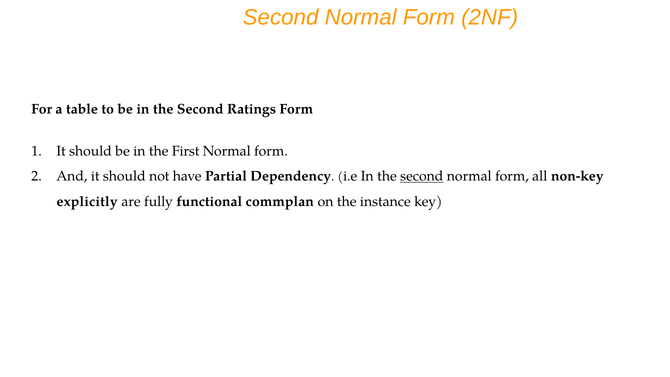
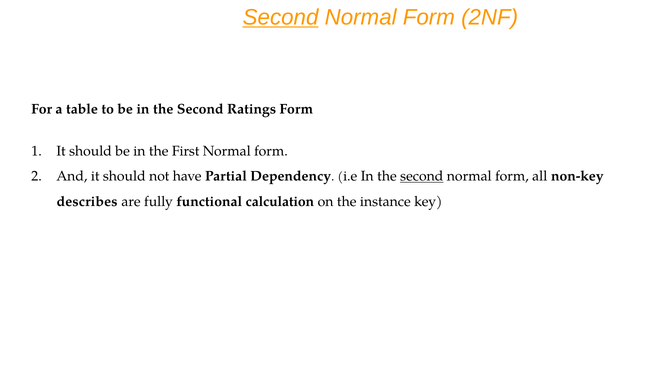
Second underline: none -> present (281, 17)
explicitly: explicitly -> describes (87, 201)
commplan: commplan -> calculation (280, 201)
